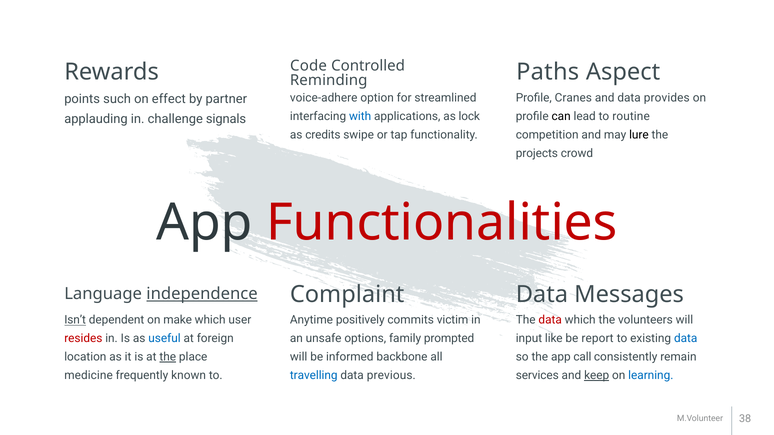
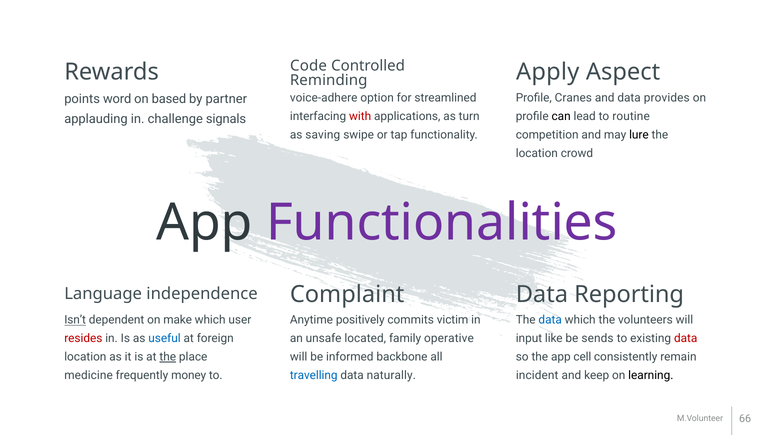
Paths: Paths -> Apply (548, 72)
such: such -> word (117, 99)
effect: effect -> based (169, 99)
with colour: blue -> red (360, 116)
lock: lock -> turn (469, 116)
credits: credits -> saving (323, 135)
projects: projects -> location (537, 153)
Functionalities colour: red -> purple (442, 223)
Messages: Messages -> Reporting (629, 295)
independence underline: present -> none (202, 294)
data colour: red -> blue (550, 320)
options: options -> located (365, 339)
prompted: prompted -> operative (449, 339)
report: report -> sends (597, 339)
data colour: blue -> red (686, 339)
call: call -> cell (582, 357)
known: known -> money (189, 376)
previous: previous -> naturally (391, 376)
services: services -> incident (537, 376)
keep underline: present -> none (597, 376)
learning colour: blue -> black (651, 376)
38: 38 -> 66 (745, 419)
